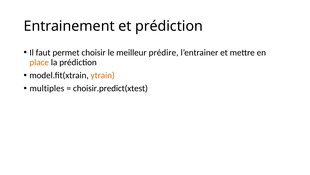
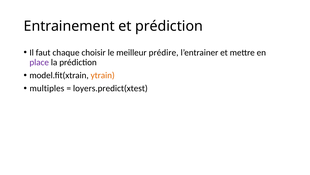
permet: permet -> chaque (66, 52)
place colour: orange -> purple (39, 62)
choisir.predict(xtest: choisir.predict(xtest -> loyers.predict(xtest (110, 88)
